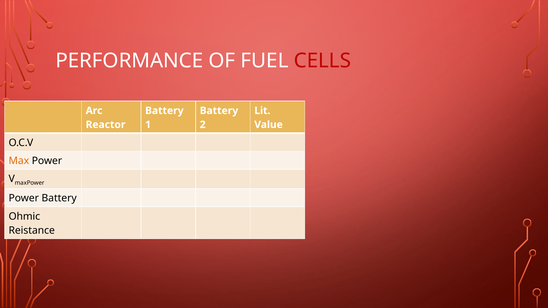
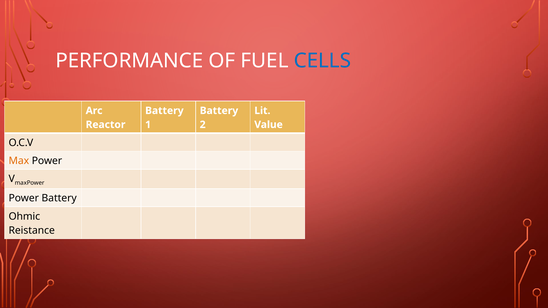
CELLS colour: red -> blue (322, 61)
